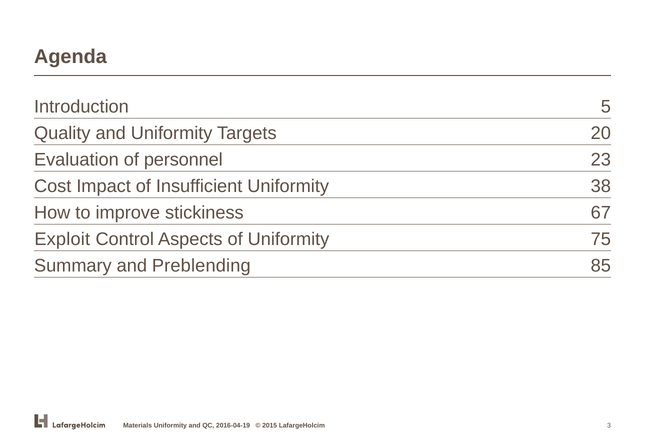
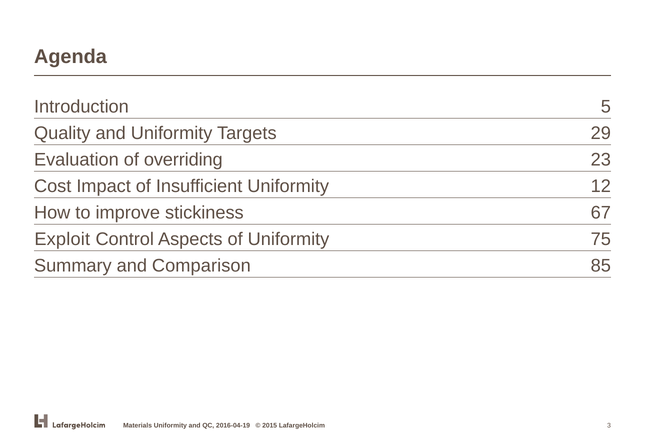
20: 20 -> 29 (601, 133)
personnel: personnel -> overriding (183, 159)
38: 38 -> 12 (601, 186)
Preblending: Preblending -> Comparison (201, 265)
